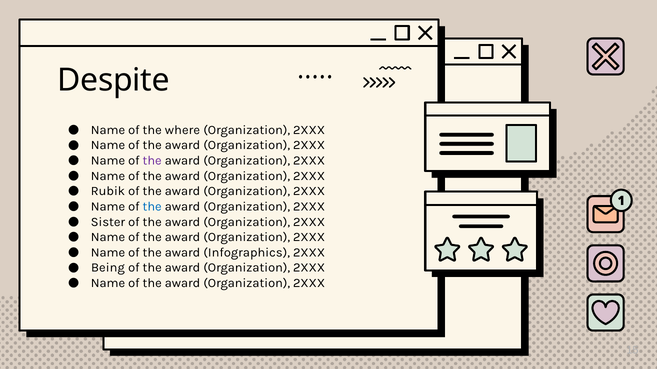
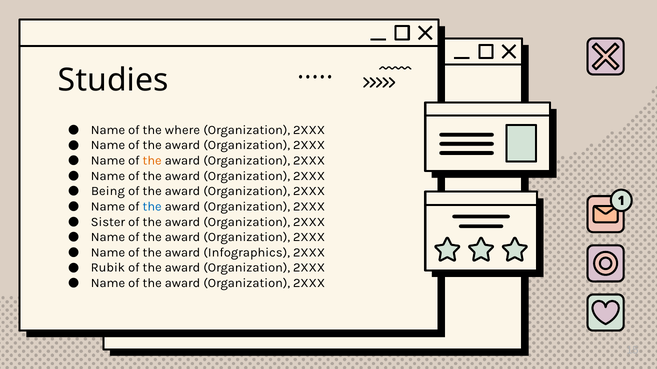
Despite: Despite -> Studies (113, 81)
the colour: purple -> orange (152, 161)
Rubik: Rubik -> Being (108, 191)
Being: Being -> Rubik (108, 268)
